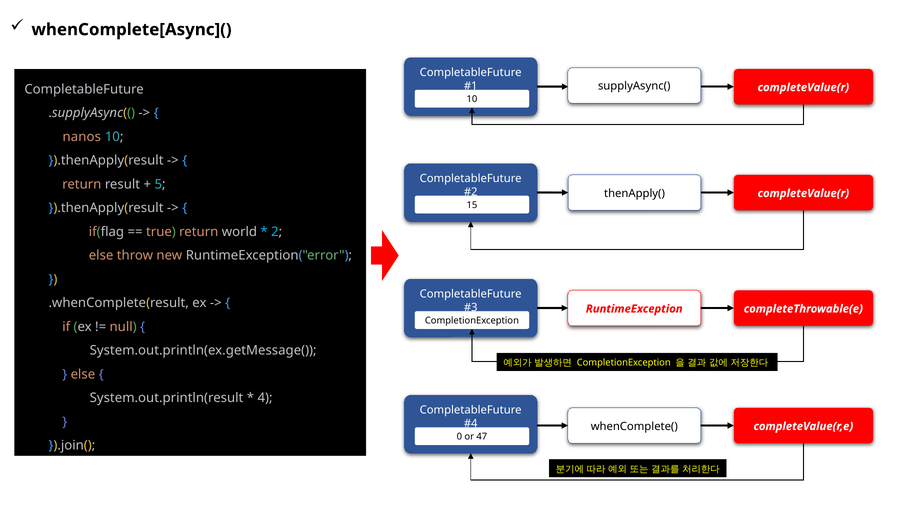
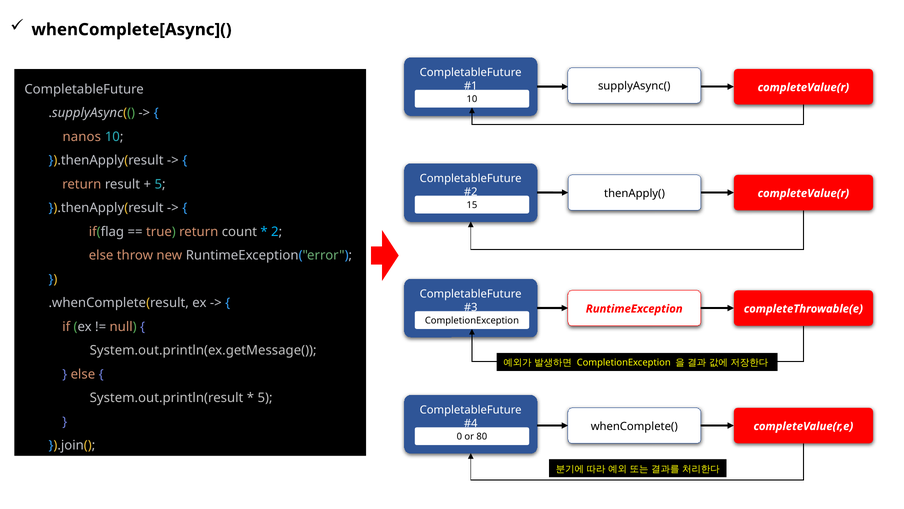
world: world -> count (239, 231)
4: 4 -> 5 (265, 398)
47: 47 -> 80 (482, 436)
